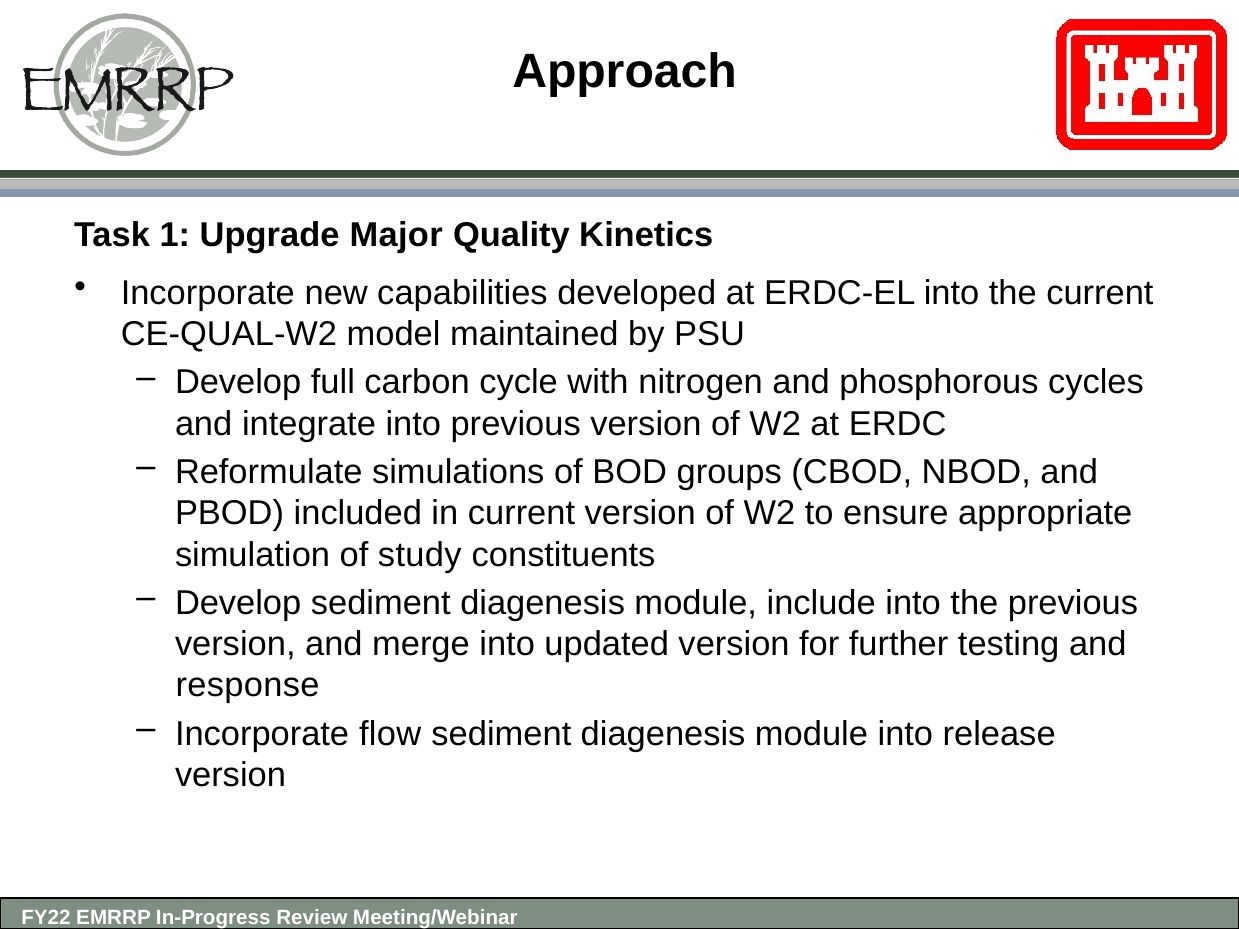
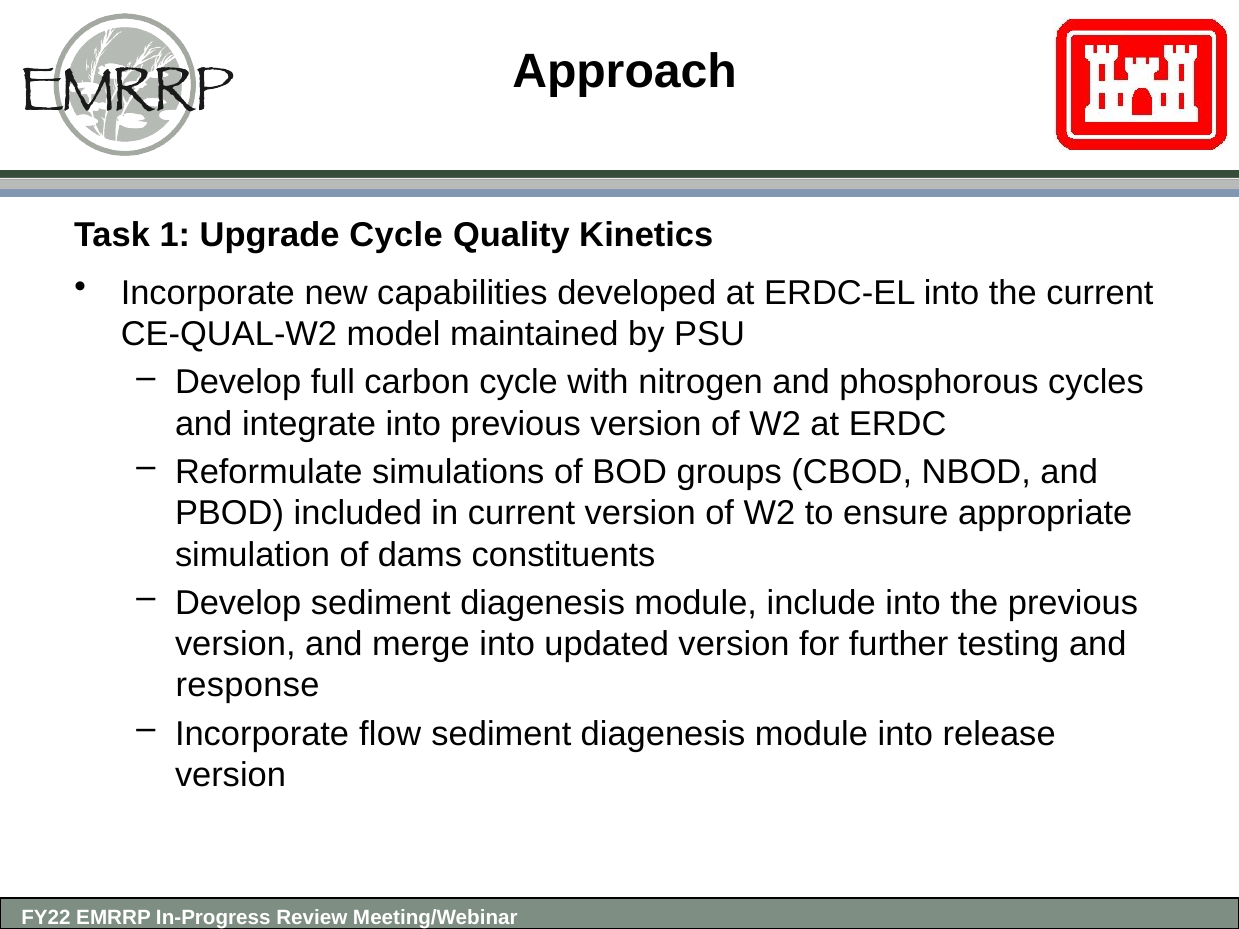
Upgrade Major: Major -> Cycle (396, 236)
study: study -> dams (420, 555)
